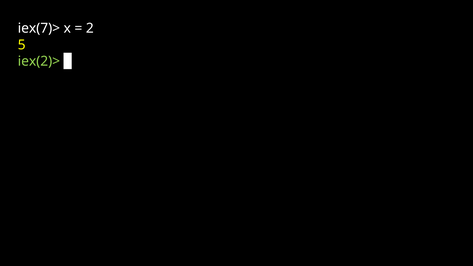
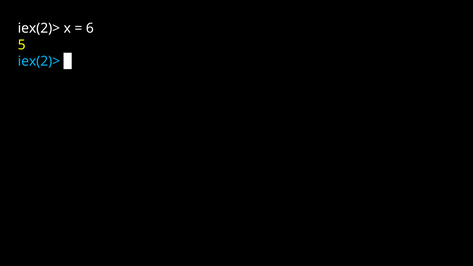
iex(7)>: iex(7)> -> iex(2)> (39, 28)
2: 2 -> 6 (90, 28)
iex(2)> colour: light green -> light blue (39, 61)
